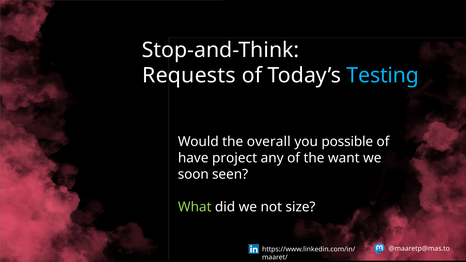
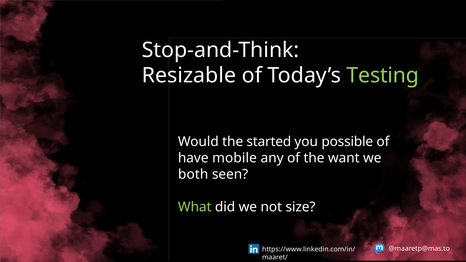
Requests: Requests -> Resizable (189, 76)
Testing colour: light blue -> light green (383, 76)
overall: overall -> started (269, 142)
project: project -> mobile (235, 158)
soon: soon -> both (193, 175)
